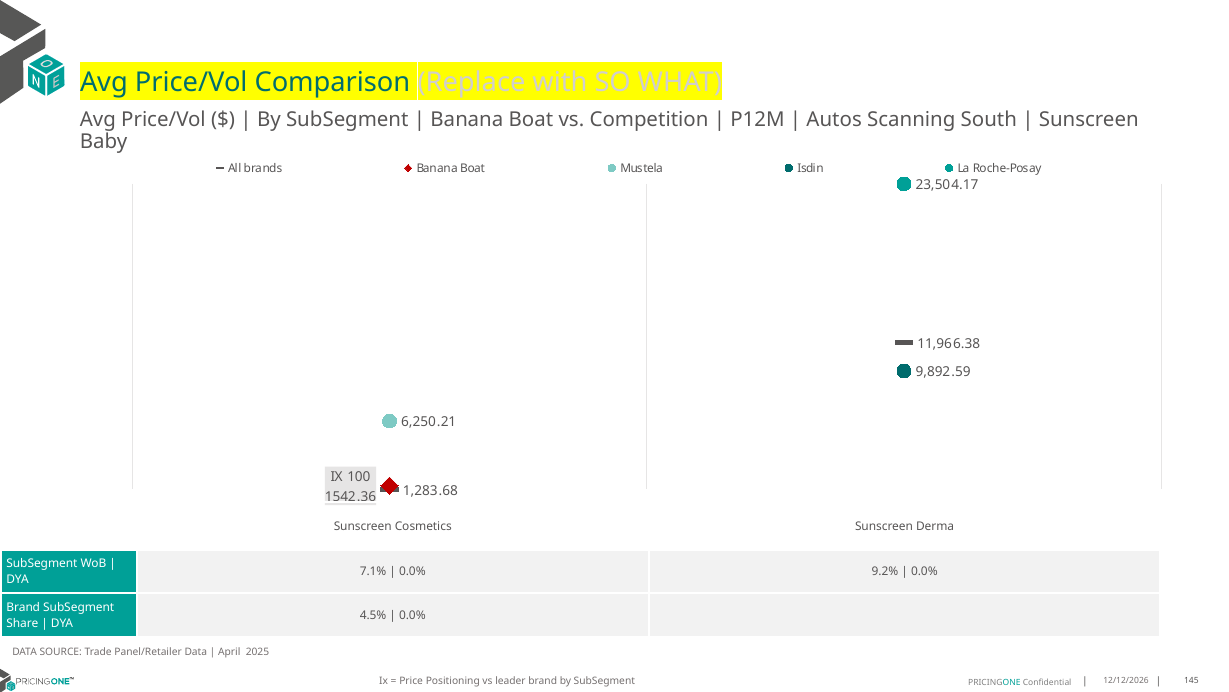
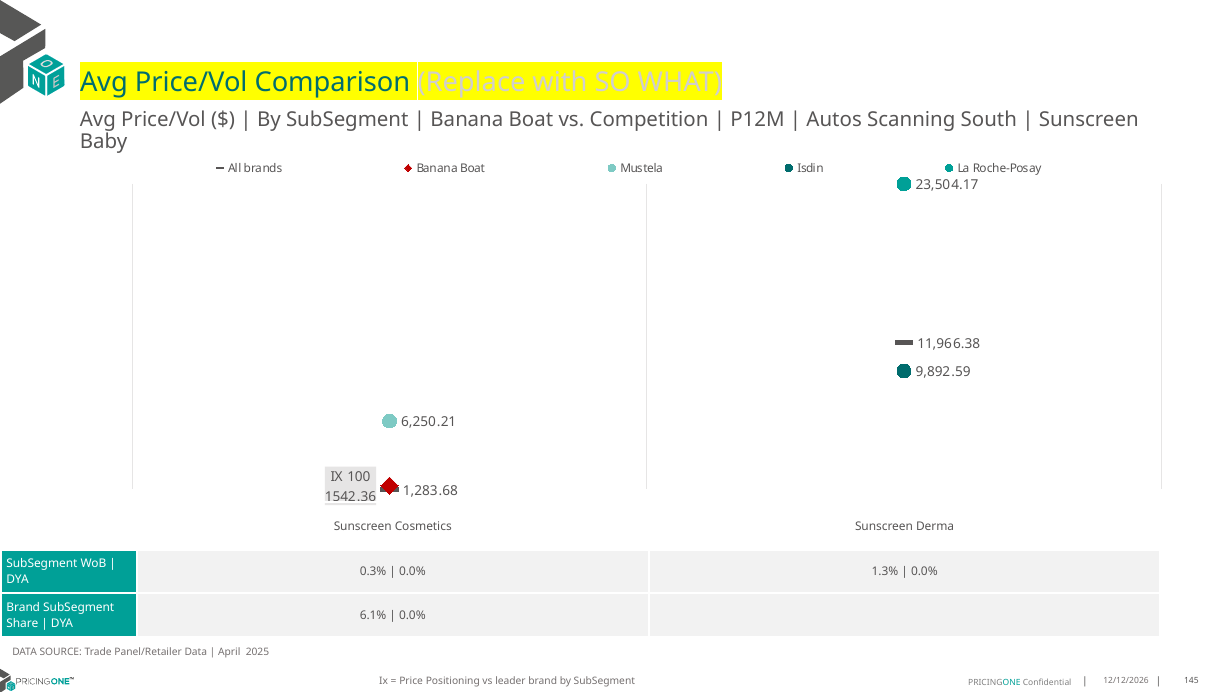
7.1%: 7.1% -> 0.3% (373, 571)
9.2%: 9.2% -> 1.3% (885, 571)
4.5%: 4.5% -> 6.1% (373, 615)
